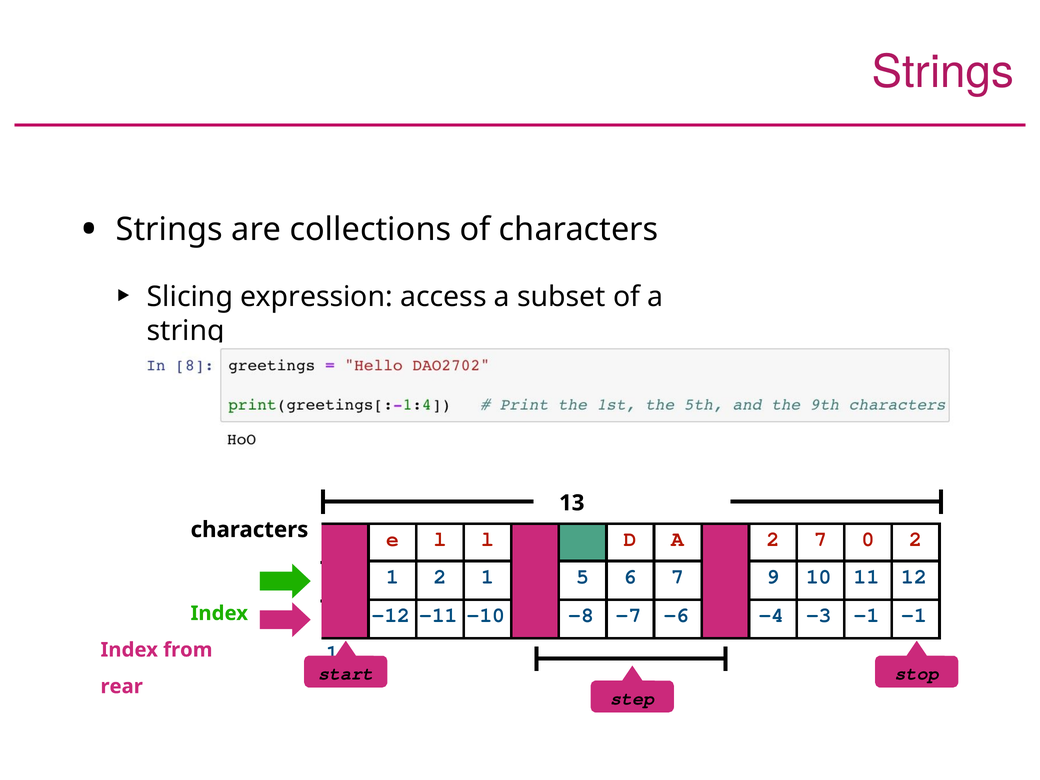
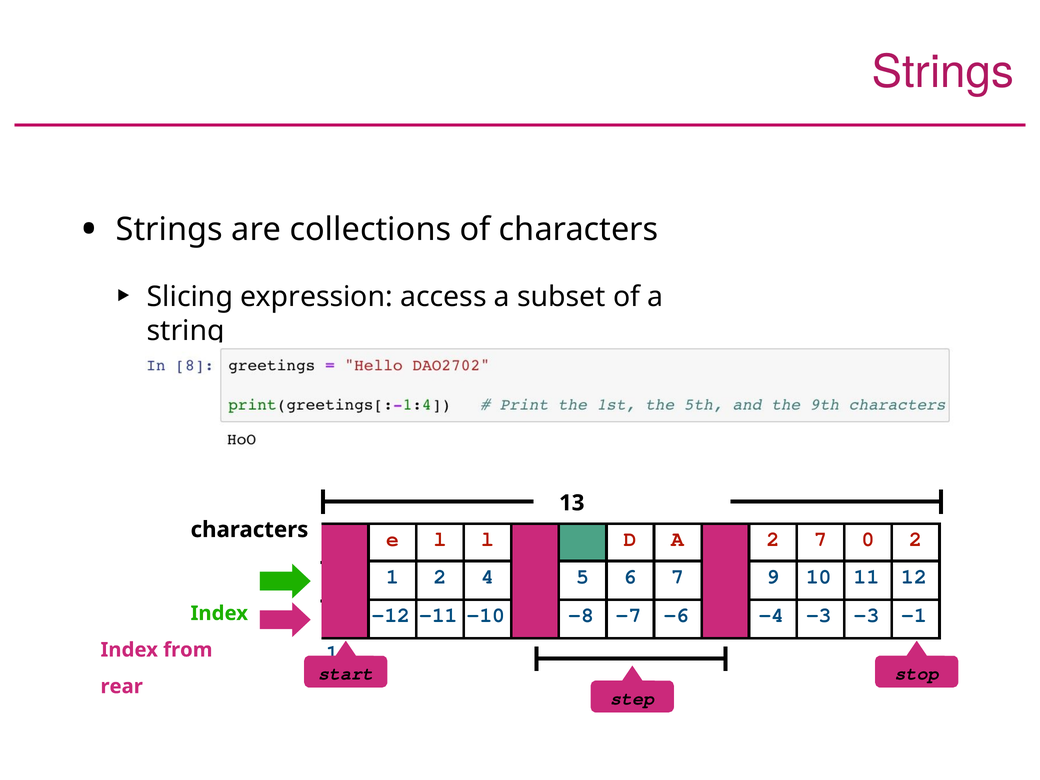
1 2 1: 1 -> 4 (488, 577)
-3 -1: -1 -> -3 (867, 615)
